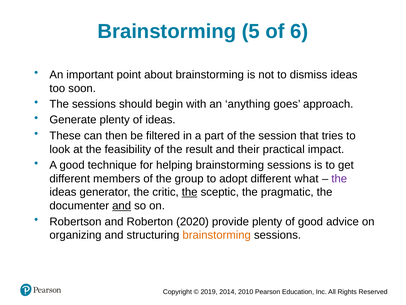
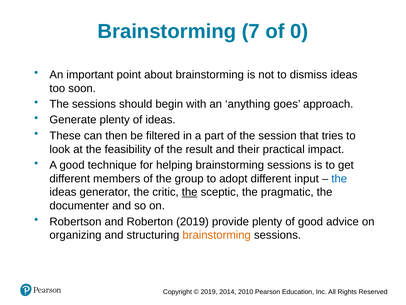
5: 5 -> 7 (251, 31)
6: 6 -> 0 (299, 31)
what: what -> input (307, 178)
the colour: purple -> blue (339, 178)
and underline: present -> none (122, 205)
Roberton 2020: 2020 -> 2019 (193, 221)
